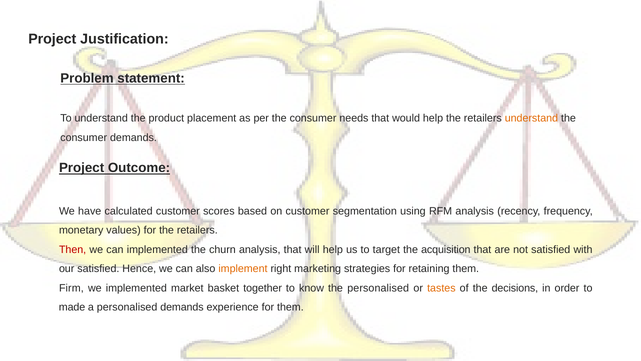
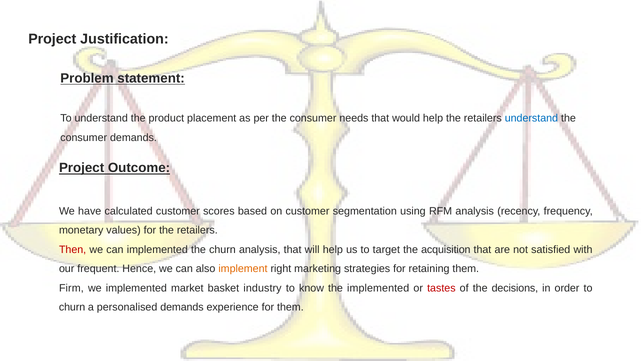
understand colour: orange -> blue (531, 118)
our satisfied: satisfied -> frequent (98, 269)
together: together -> industry (263, 288)
the personalised: personalised -> implemented (378, 288)
tastes colour: orange -> red (441, 288)
made: made -> churn (72, 307)
